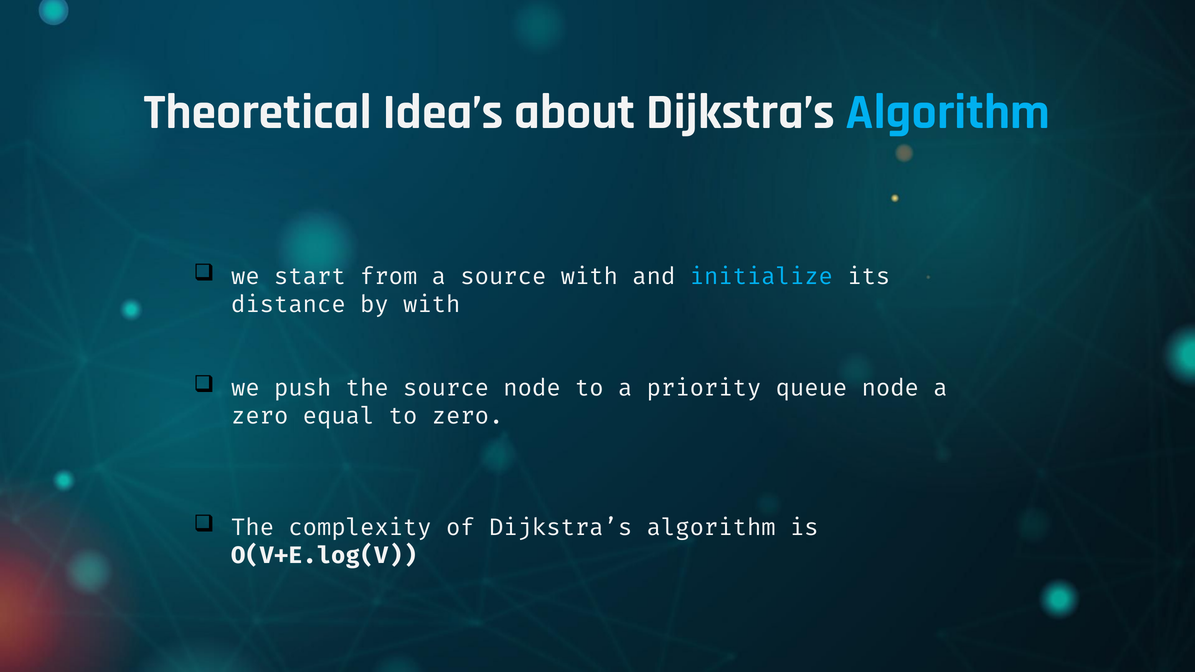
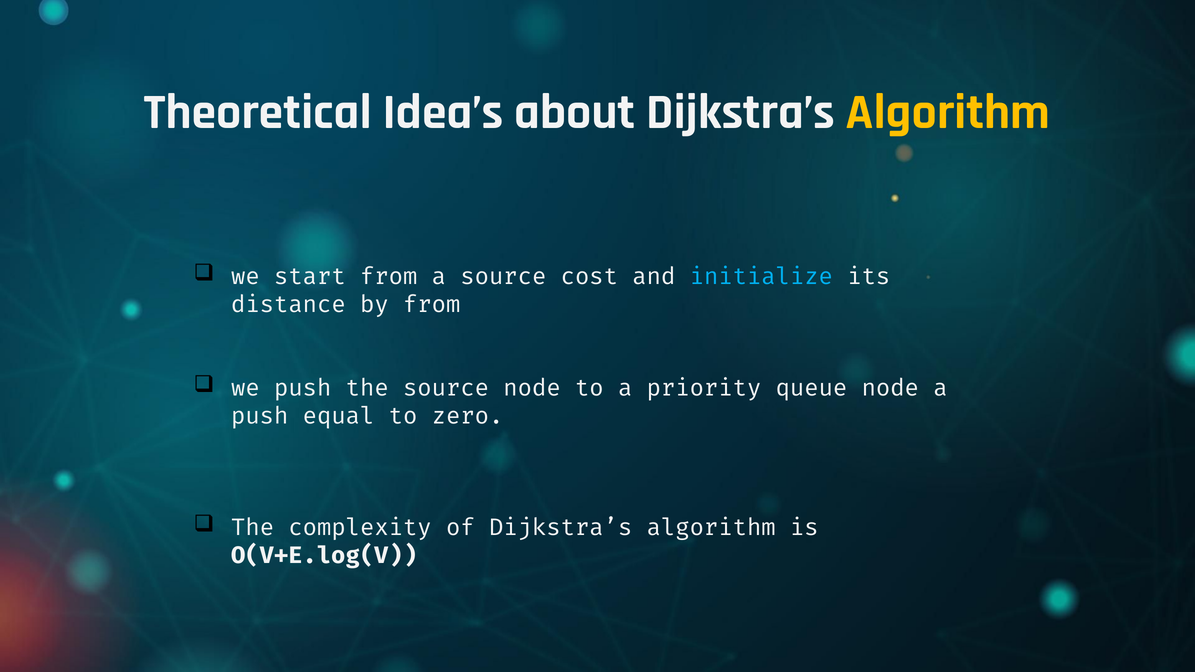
Algorithm colour: light blue -> yellow (948, 112)
source with: with -> cost (589, 277)
by with: with -> from (432, 305)
zero: zero -> push (260, 416)
